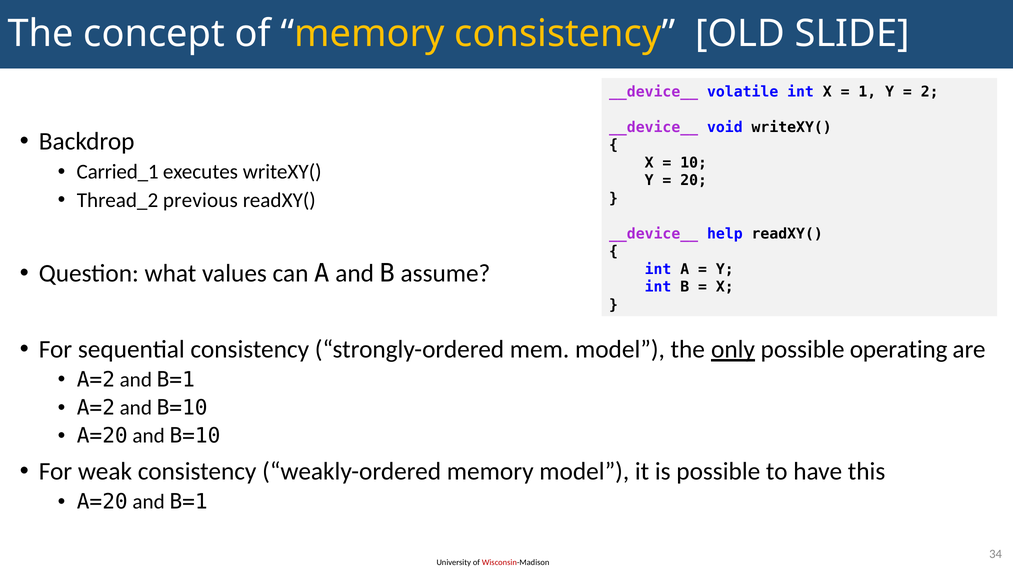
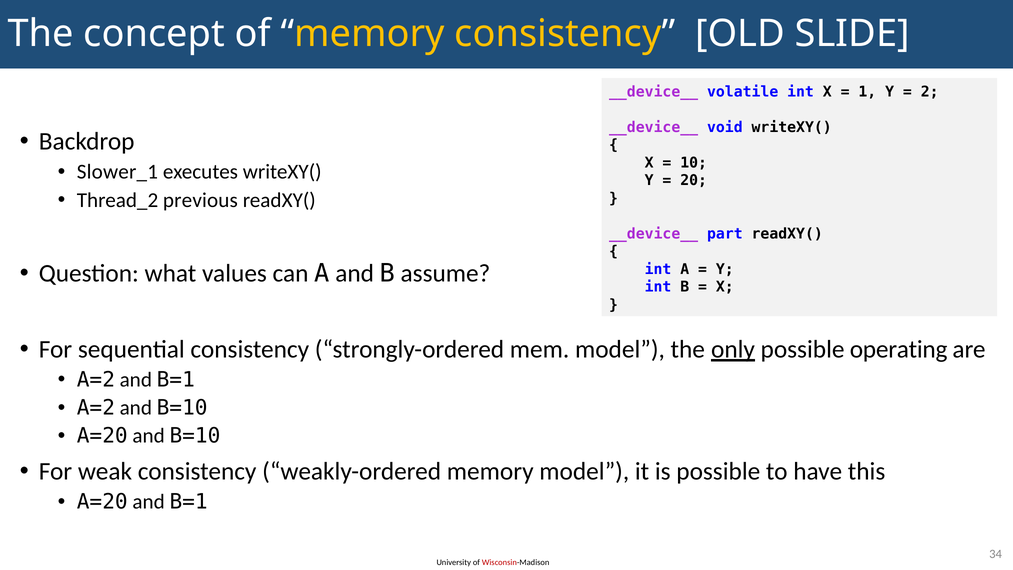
Carried_1: Carried_1 -> Slower_1 (117, 172)
help: help -> part (725, 234)
